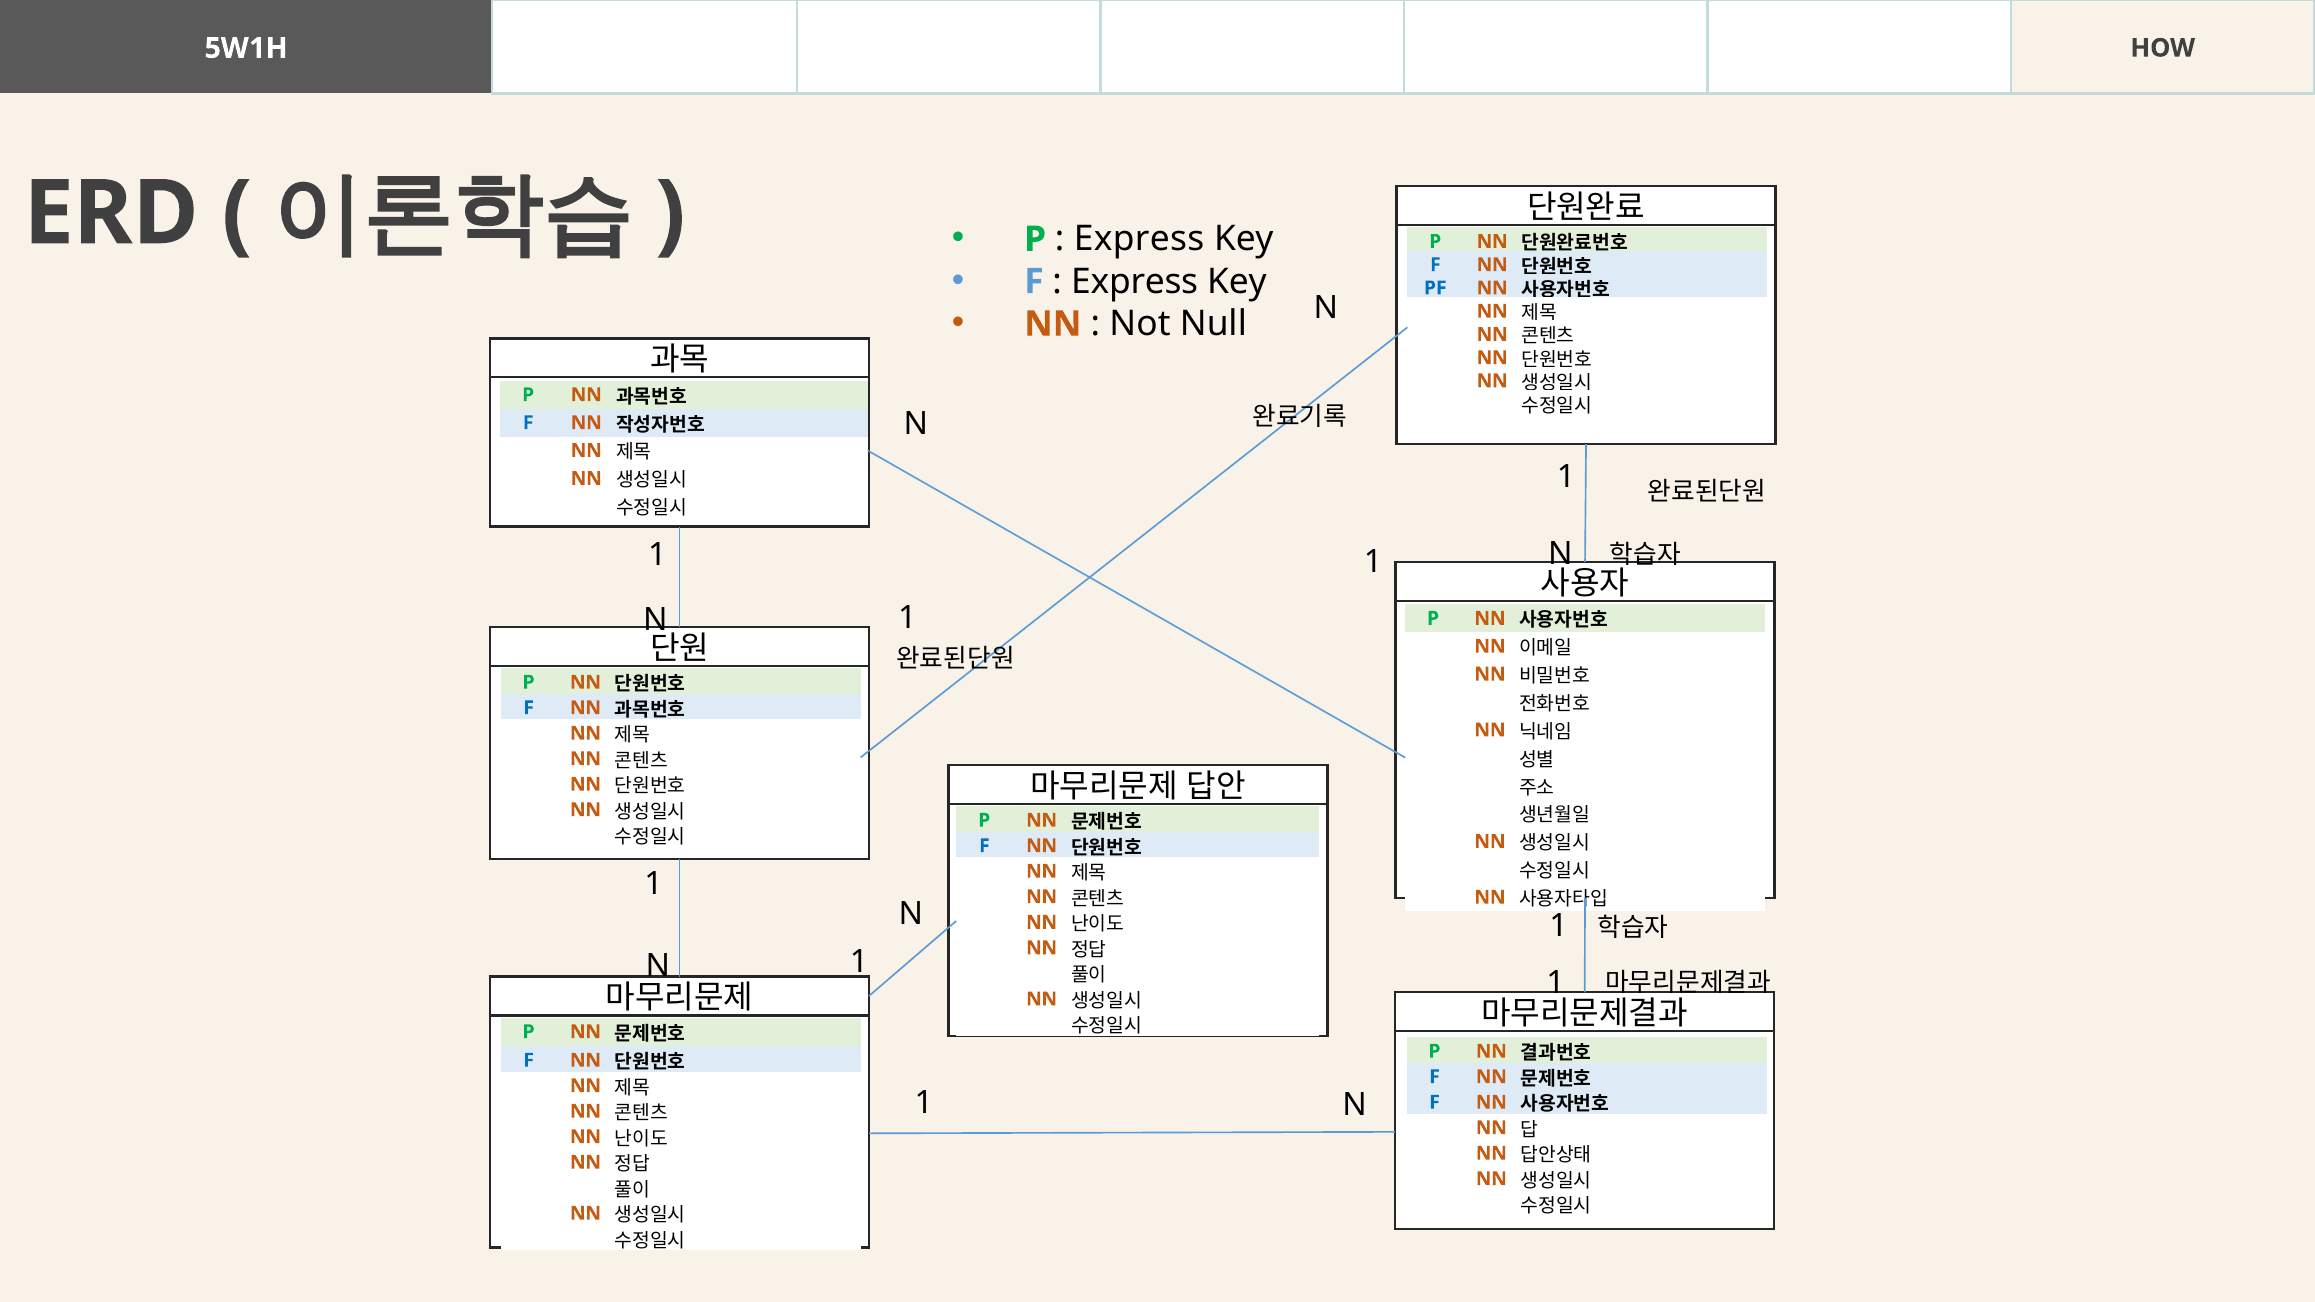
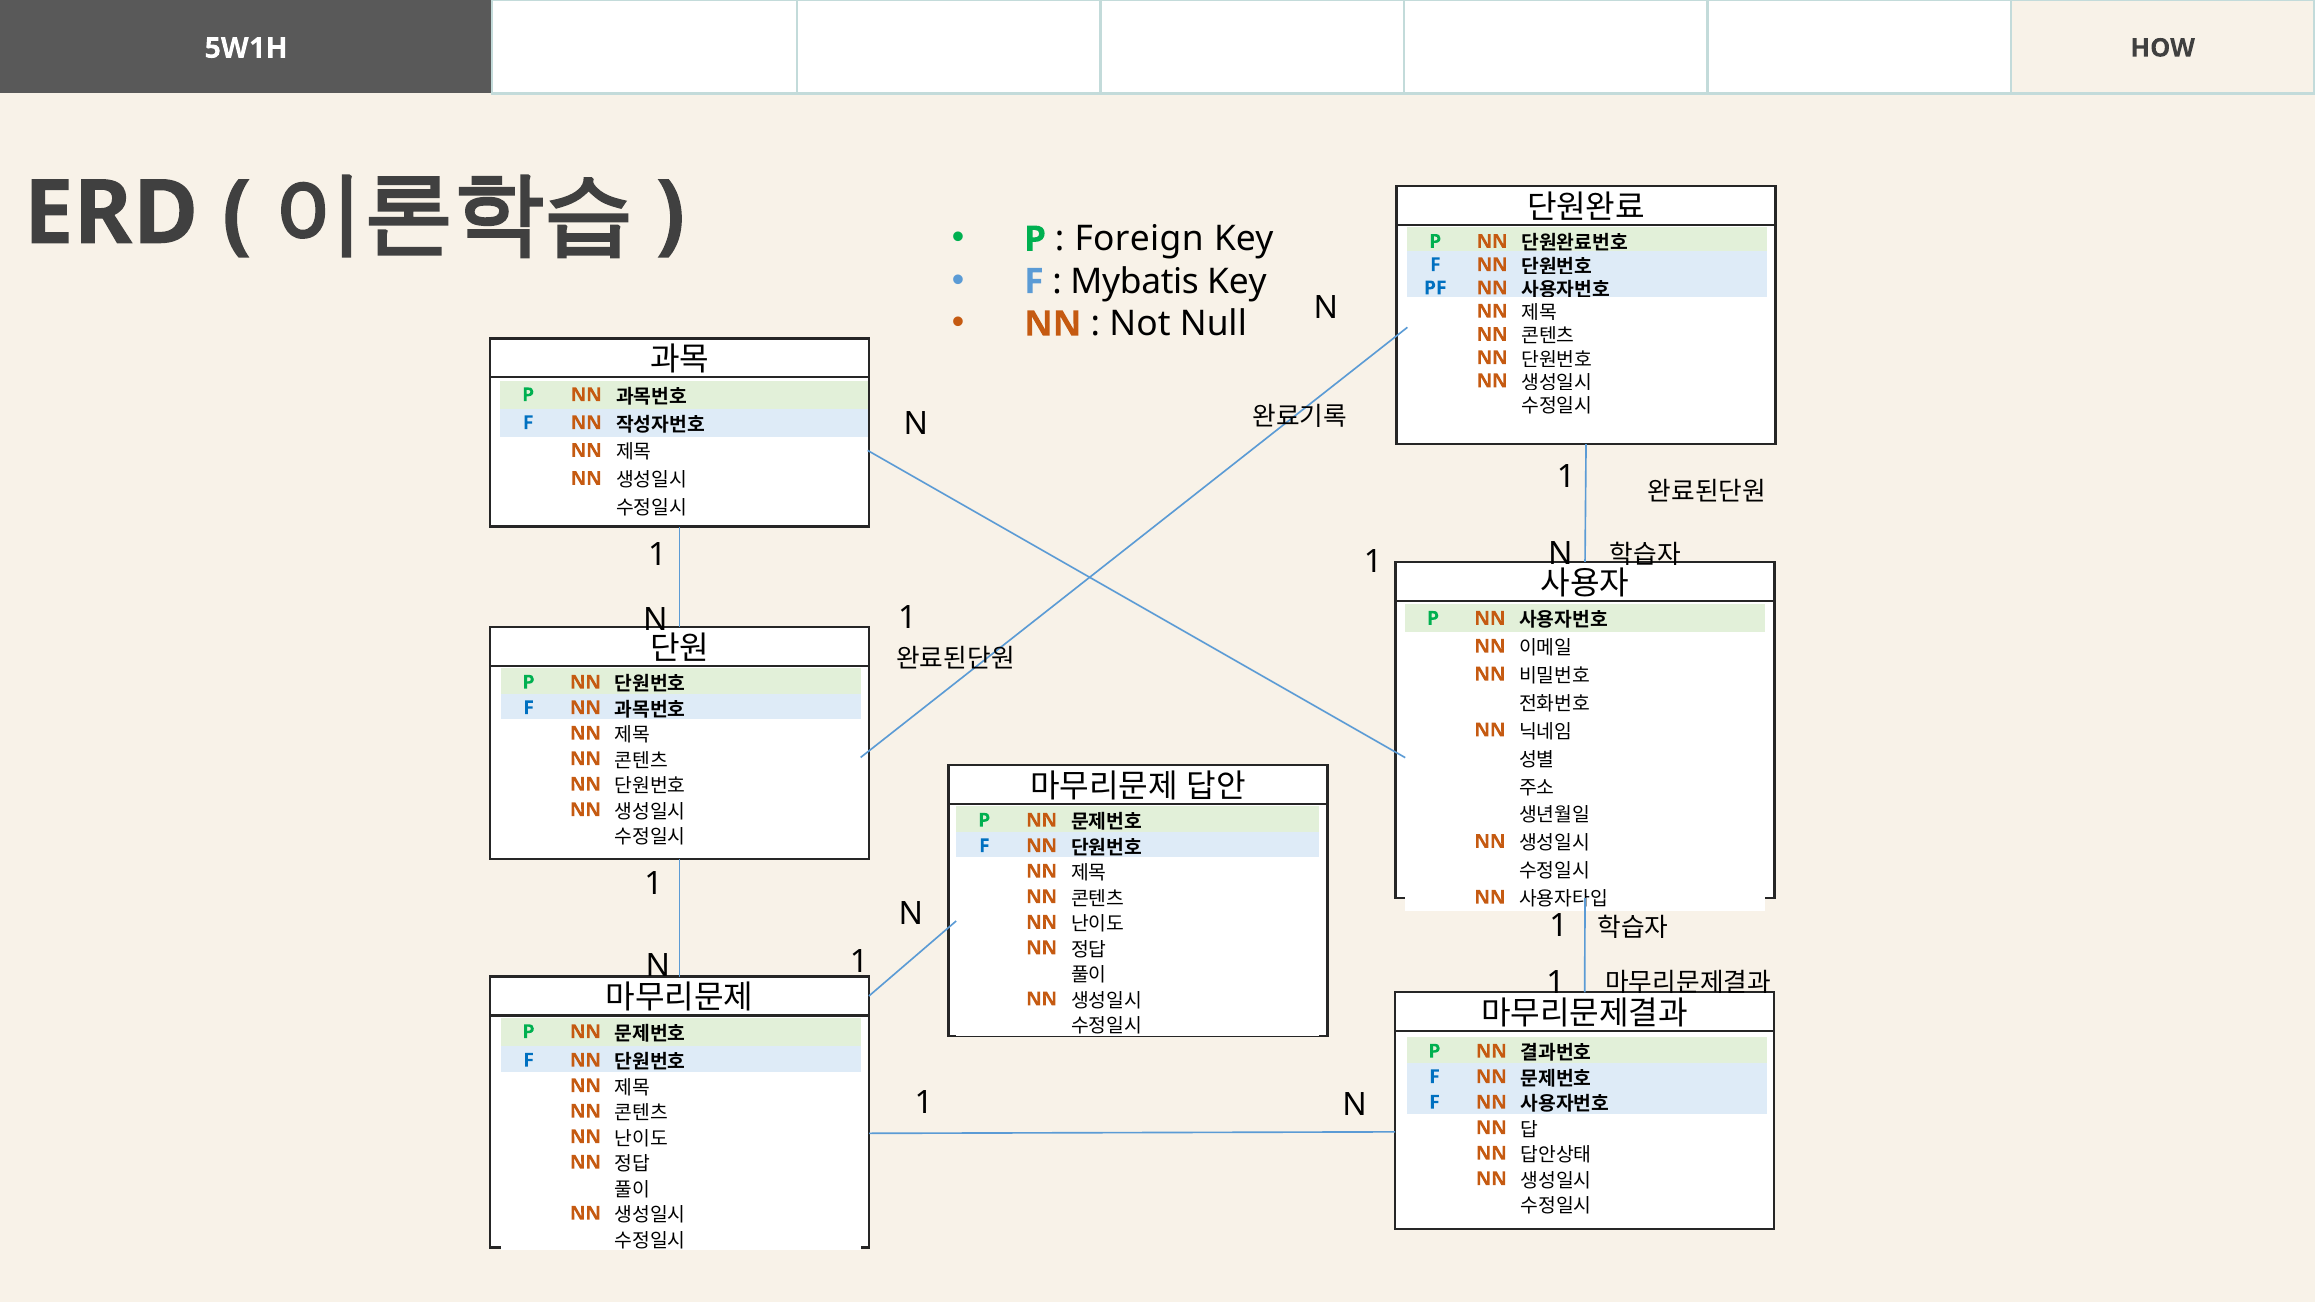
Express: Express -> Foreign (1139, 239)
Express: Express -> Mybatis (1135, 282)
